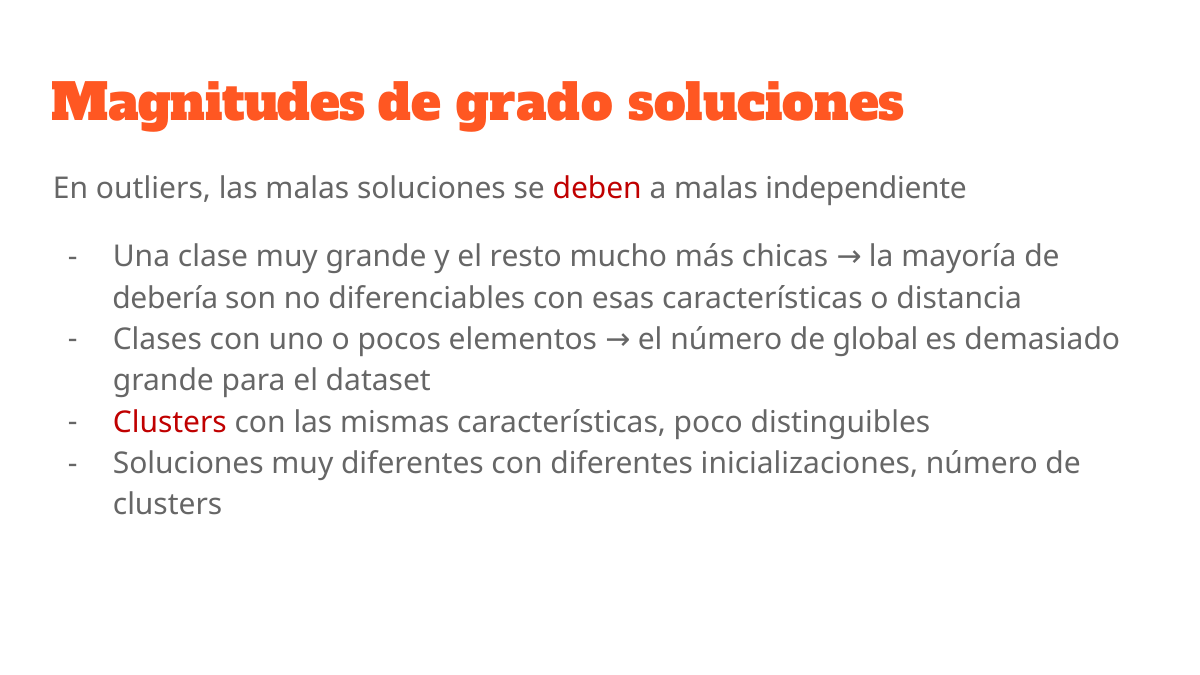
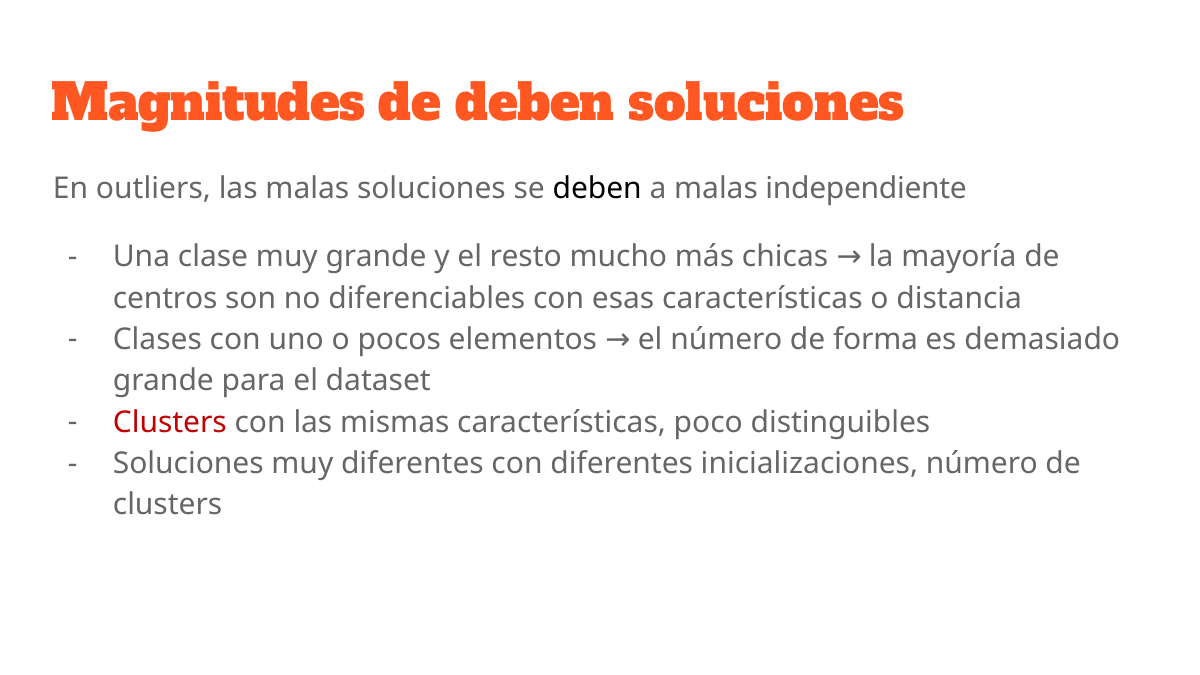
de grado: grado -> deben (535, 104)
deben colour: red -> black (597, 189)
debería: debería -> centros (165, 298)
global: global -> forma (876, 340)
